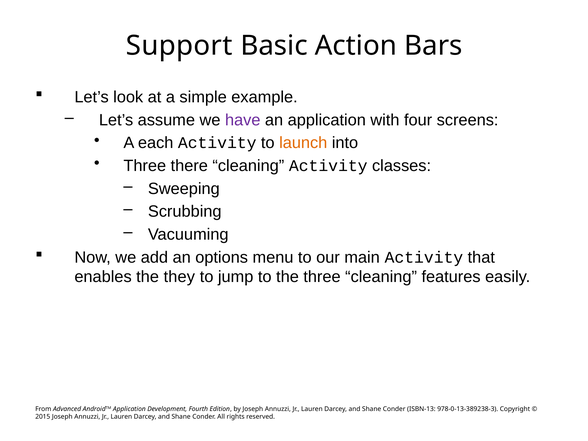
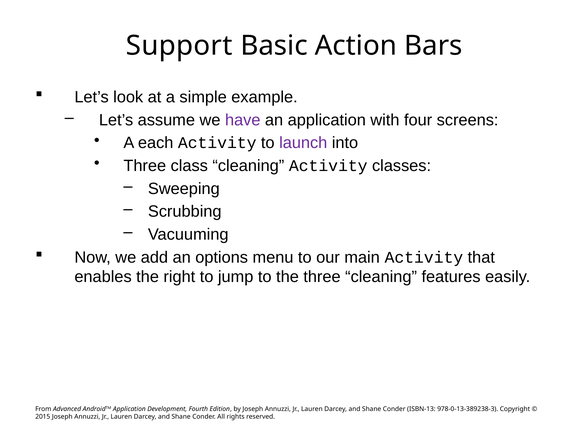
launch colour: orange -> purple (303, 143)
there: there -> class (189, 166)
they: they -> right (179, 277)
